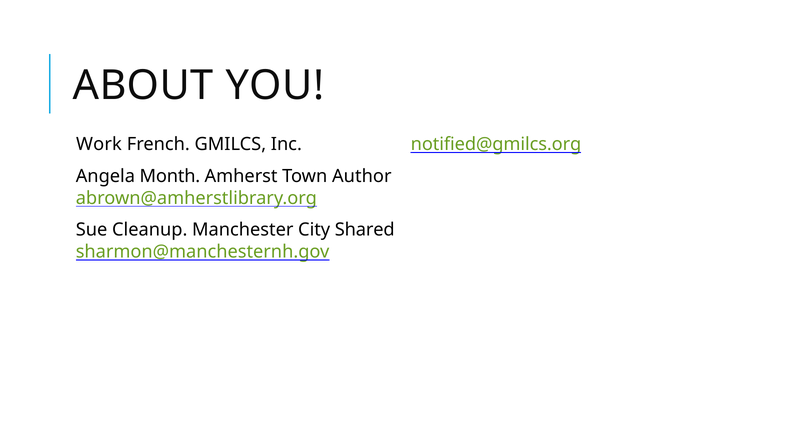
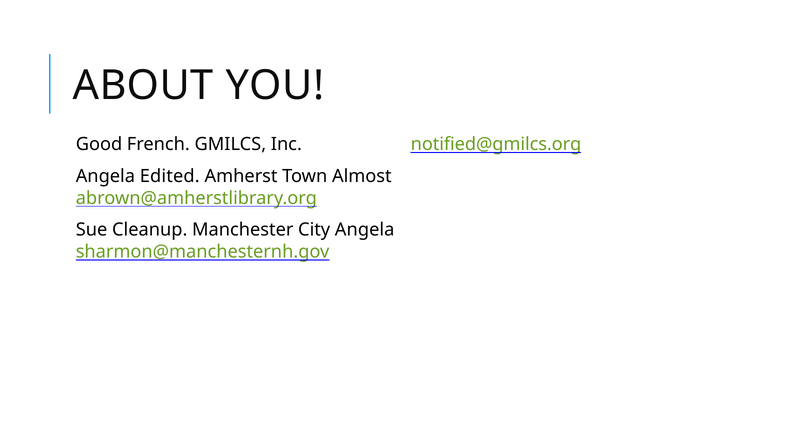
Work: Work -> Good (99, 144)
Month: Month -> Edited (170, 176)
Author: Author -> Almost (362, 176)
City Shared: Shared -> Angela (365, 230)
